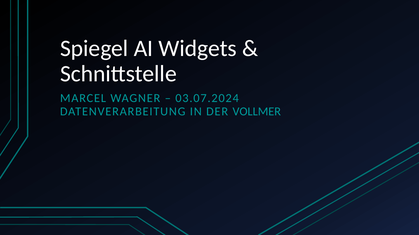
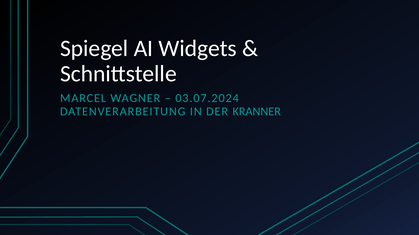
VOLLMER: VOLLMER -> KRANNER (257, 112)
